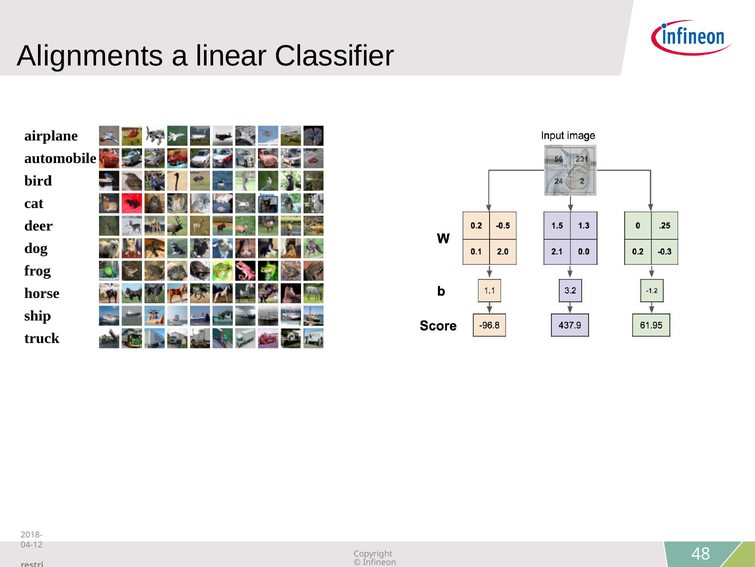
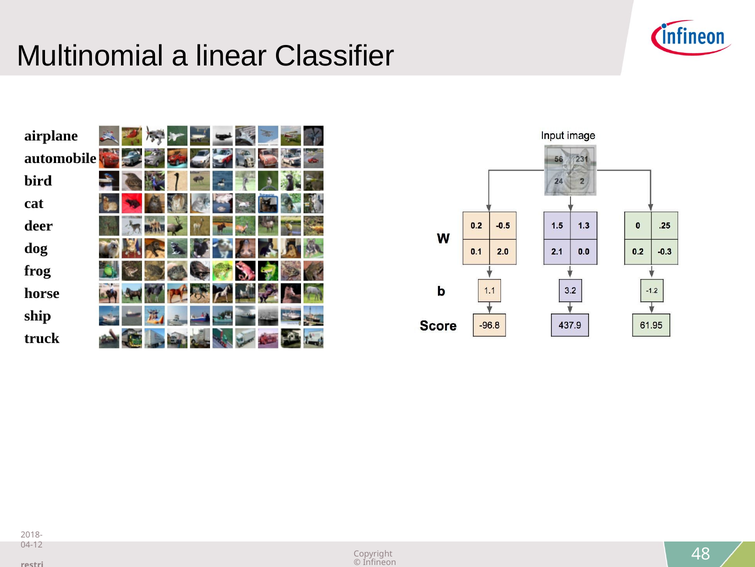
Alignments: Alignments -> Multinomial (90, 56)
